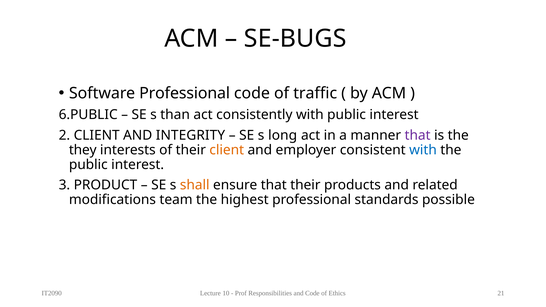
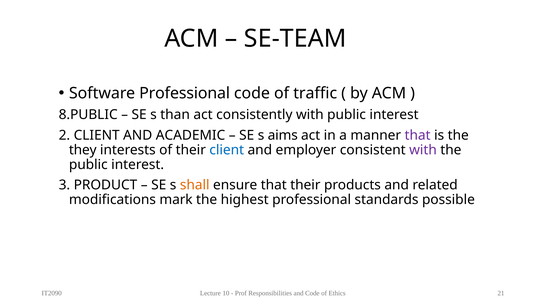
SE-BUGS: SE-BUGS -> SE-TEAM (295, 39)
6.PUBLIC: 6.PUBLIC -> 8.PUBLIC (88, 115)
INTEGRITY: INTEGRITY -> ACADEMIC (191, 135)
long: long -> aims (283, 135)
client colour: orange -> blue (227, 150)
with colour: blue -> purple (423, 150)
team: team -> mark (176, 200)
